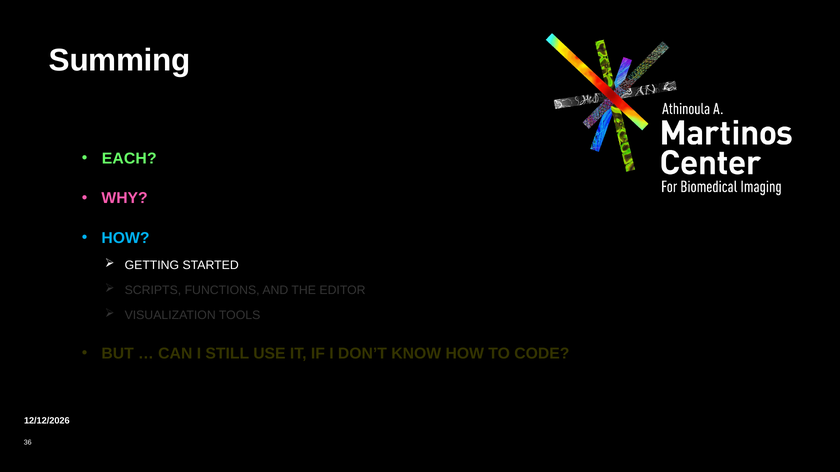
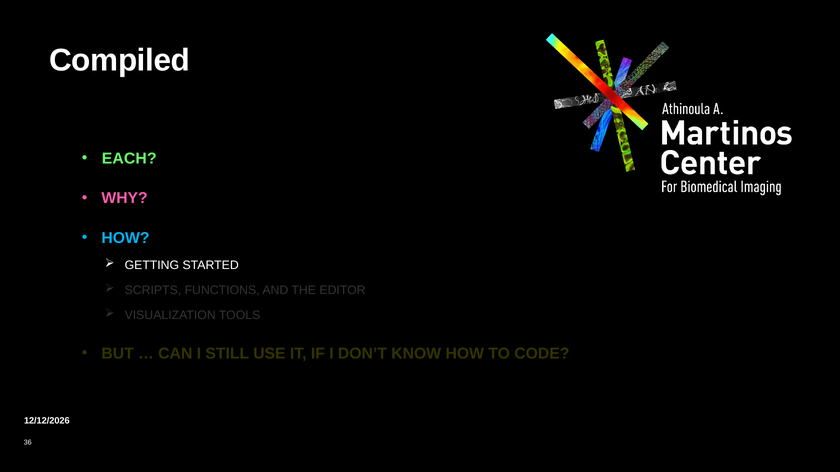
Summing: Summing -> Compiled (120, 60)
